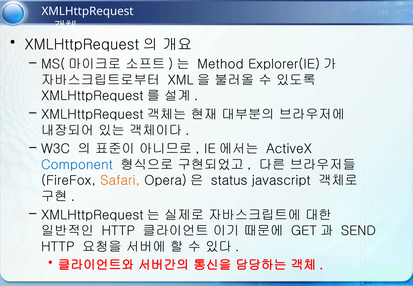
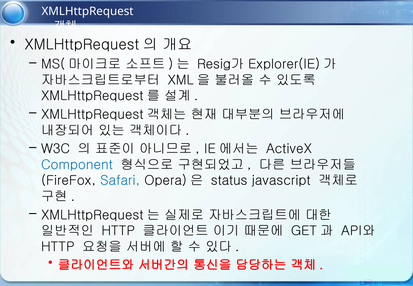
Method: Method -> Resig가 (221, 64)
Safari colour: orange -> blue (120, 181)
SEND: SEND -> API와 (358, 231)
